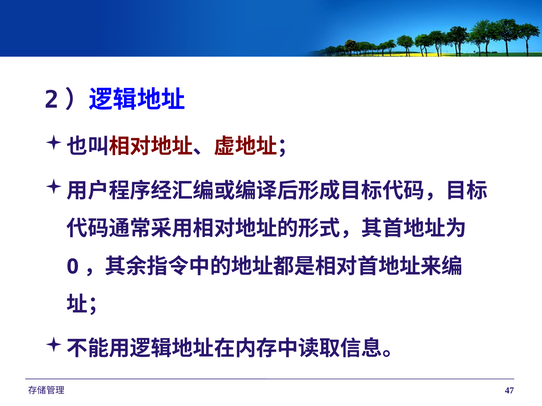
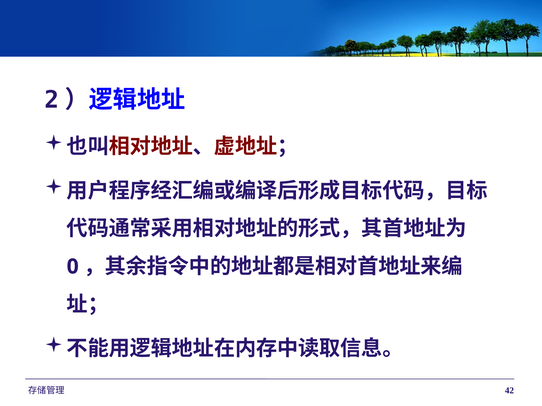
47: 47 -> 42 (509, 391)
